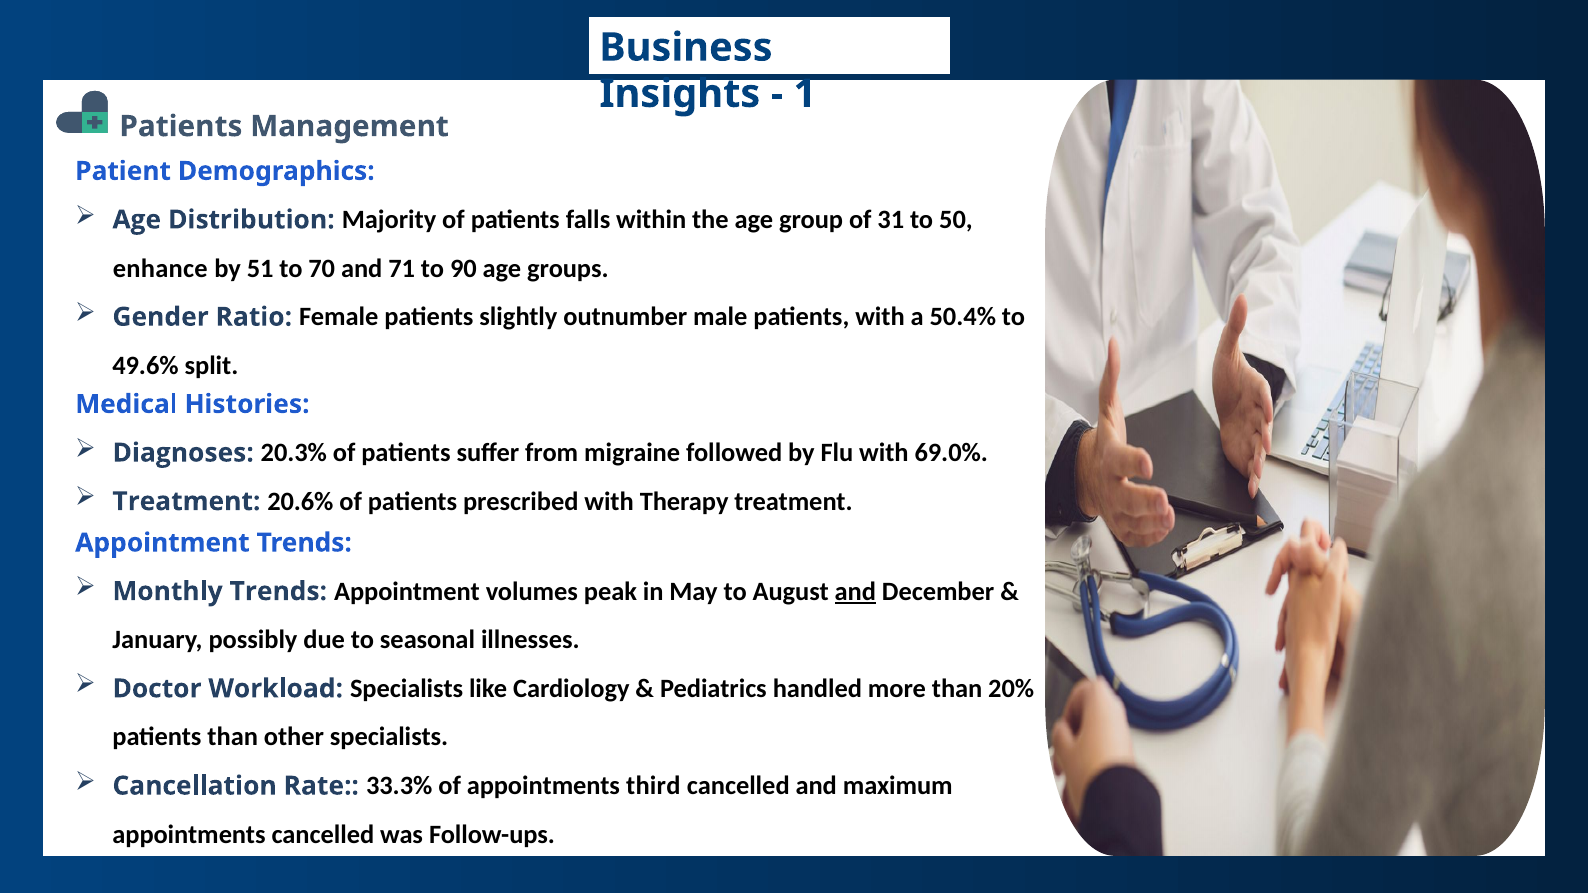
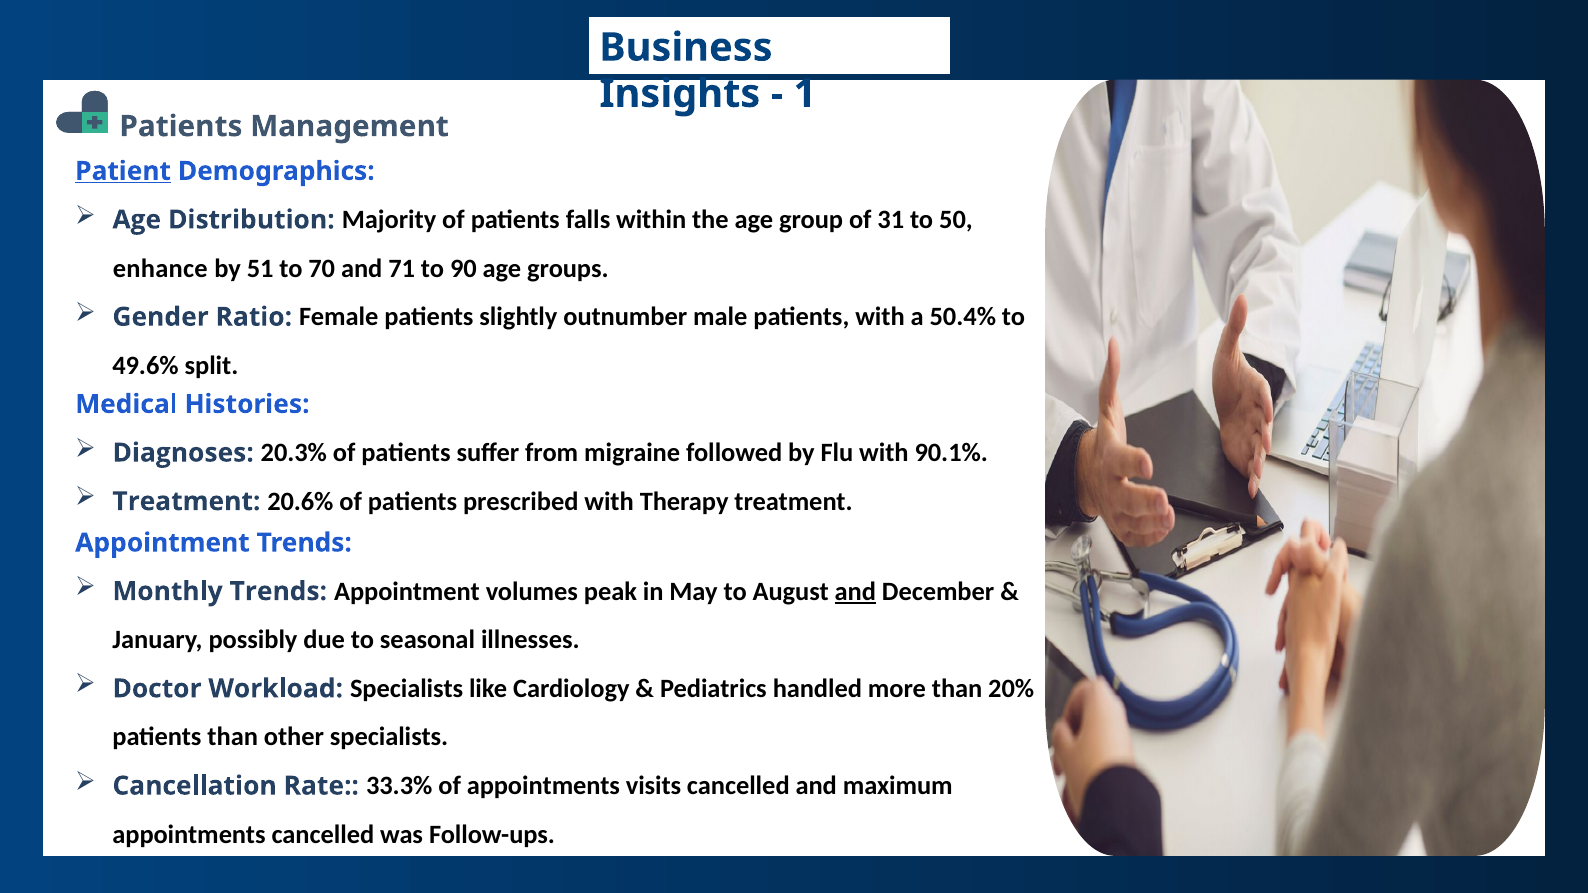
Patient underline: none -> present (123, 171)
69.0%: 69.0% -> 90.1% (951, 453)
third: third -> visits (654, 786)
